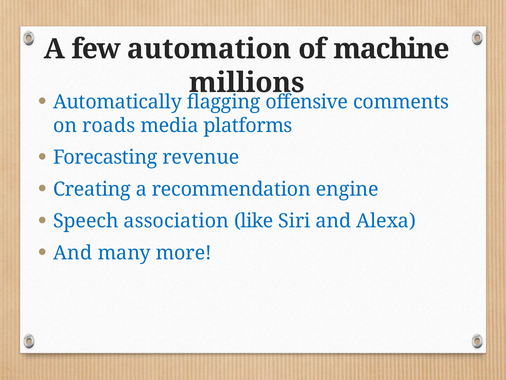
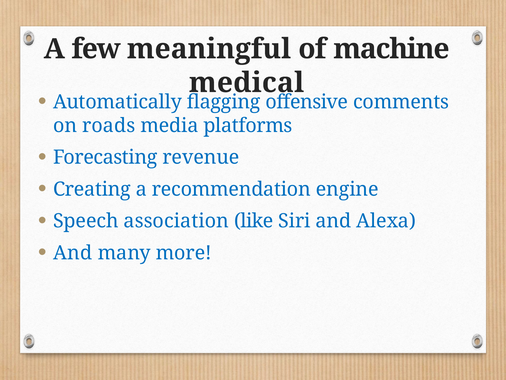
automation: automation -> meaningful (209, 49)
millions: millions -> medical (246, 83)
